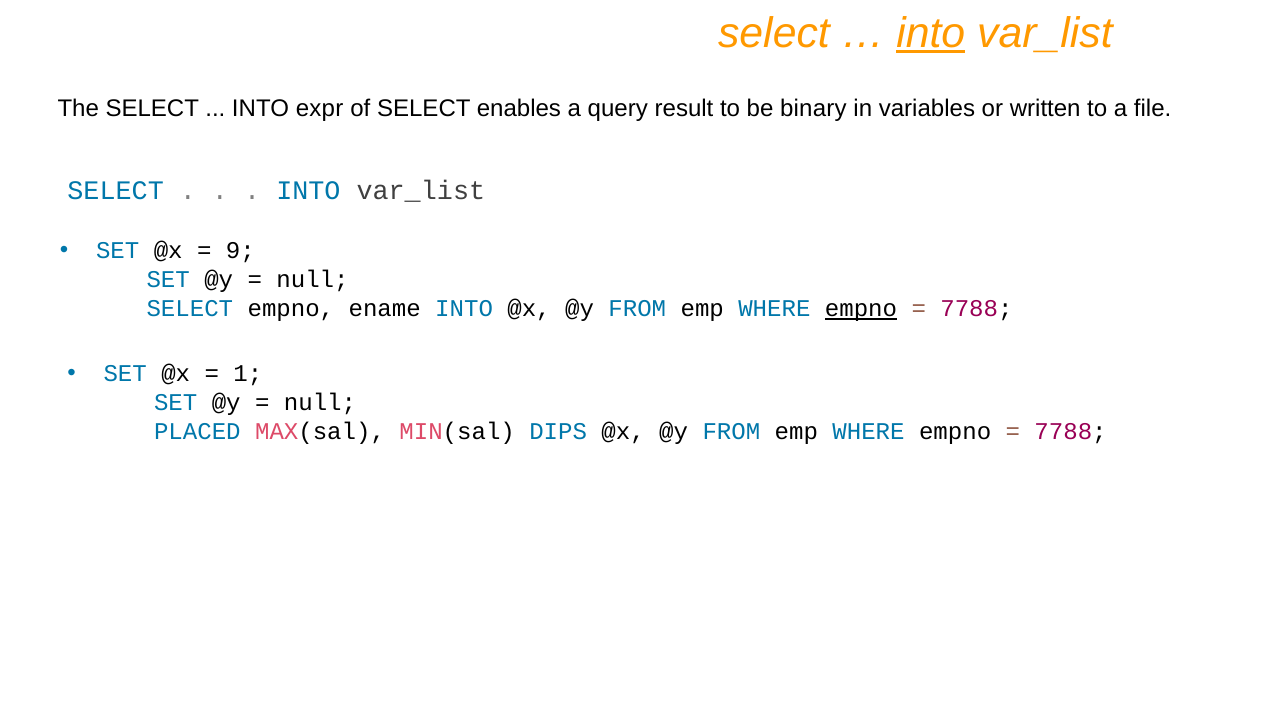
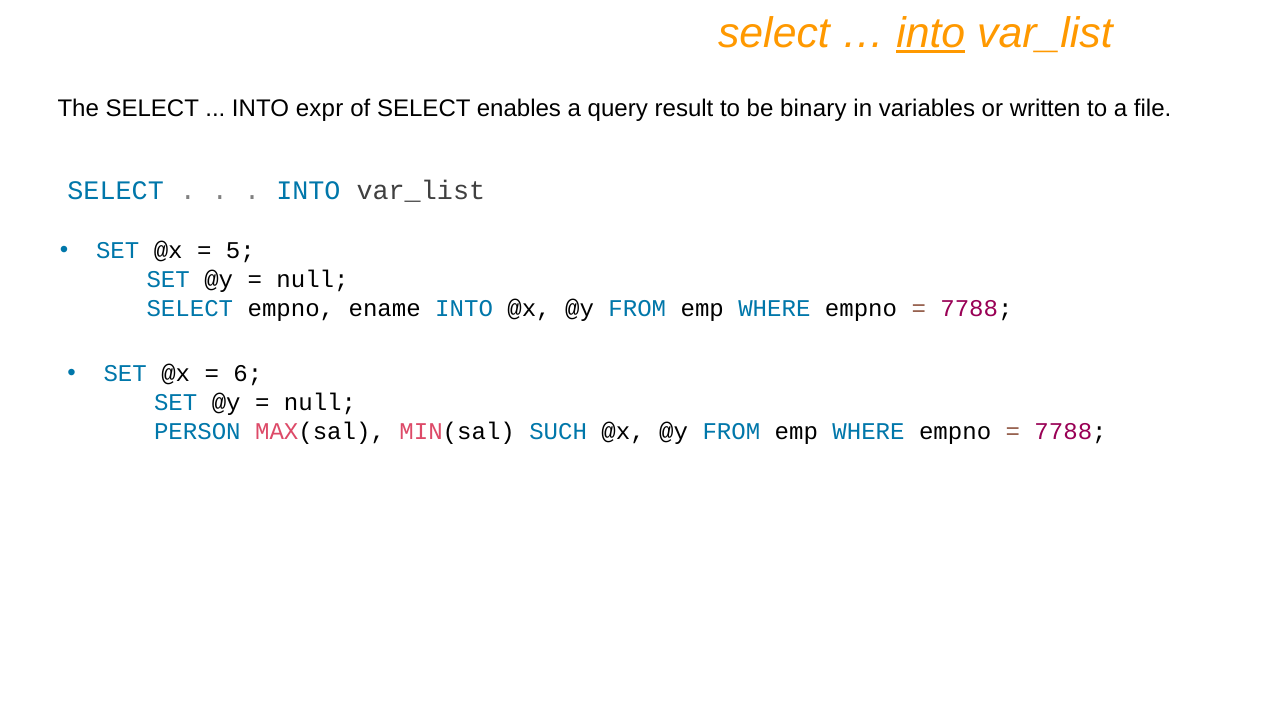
9: 9 -> 5 (240, 251)
empno underline: present -> none (861, 309)
1: 1 -> 6 (248, 374)
PLACED: PLACED -> PERSON (197, 432)
DIPS: DIPS -> SUCH (558, 432)
